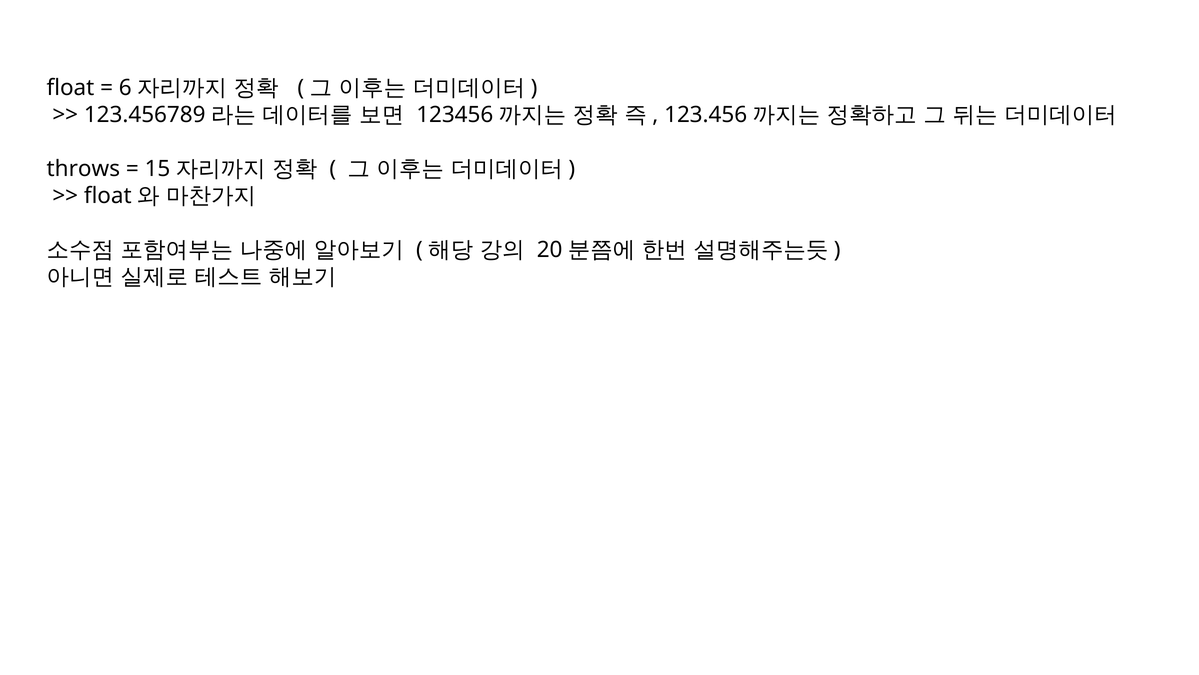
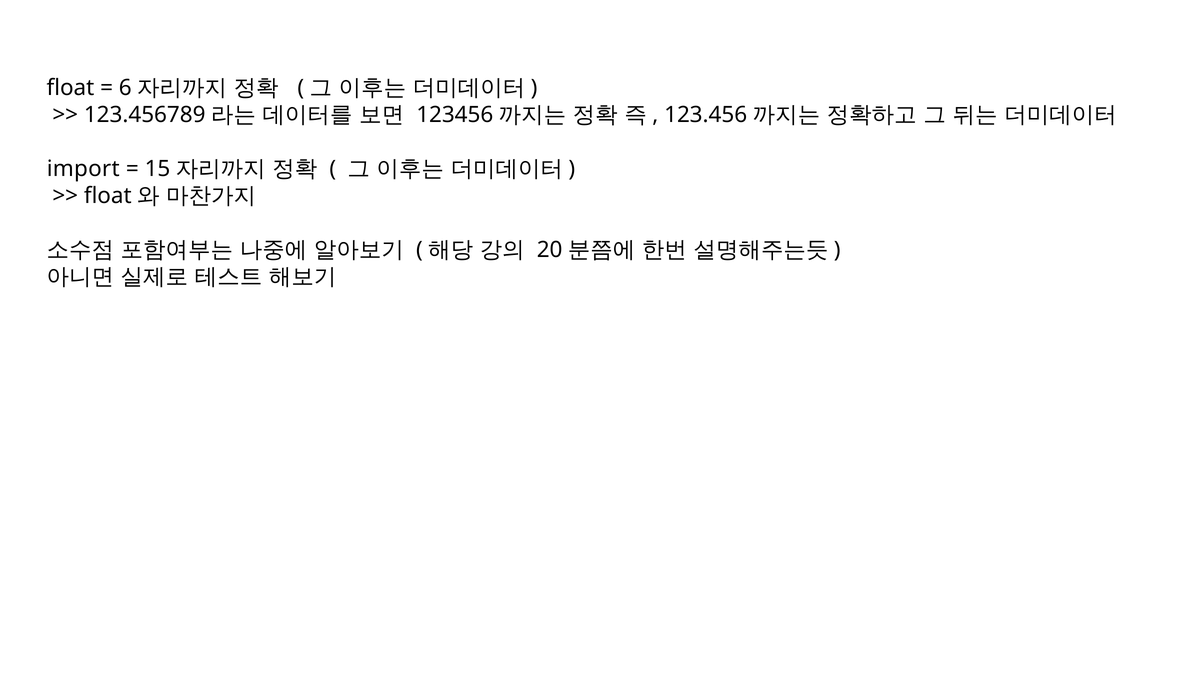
throws: throws -> import (83, 169)
